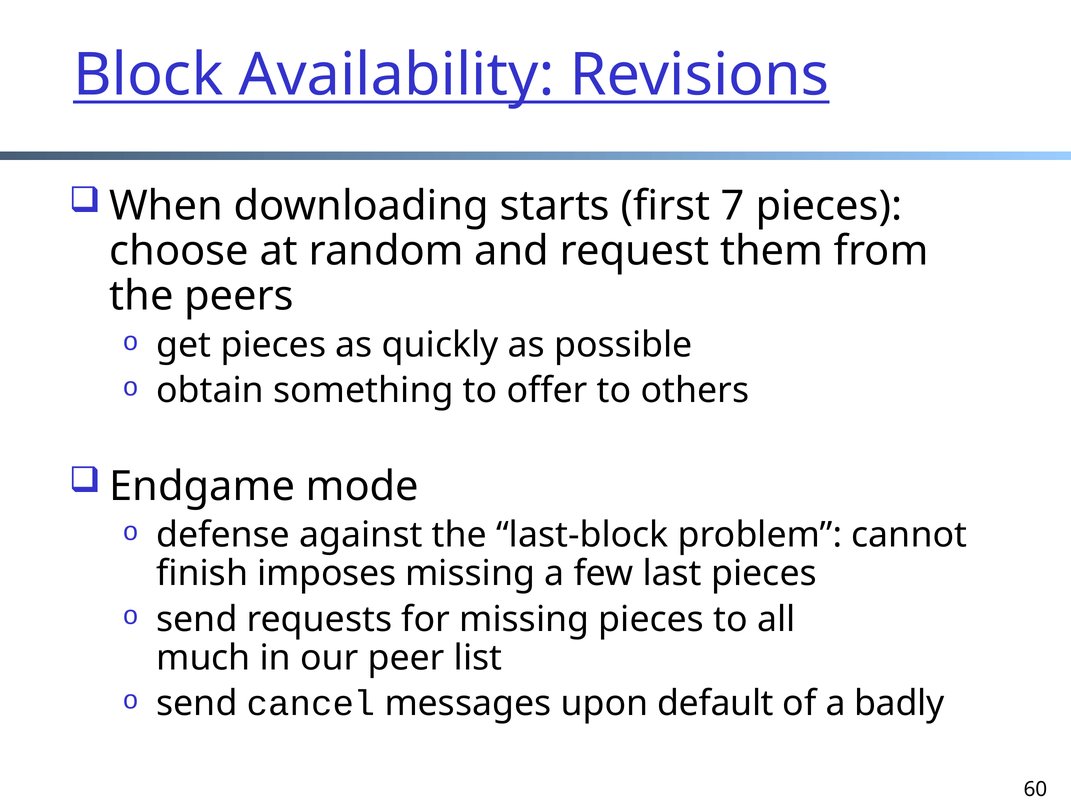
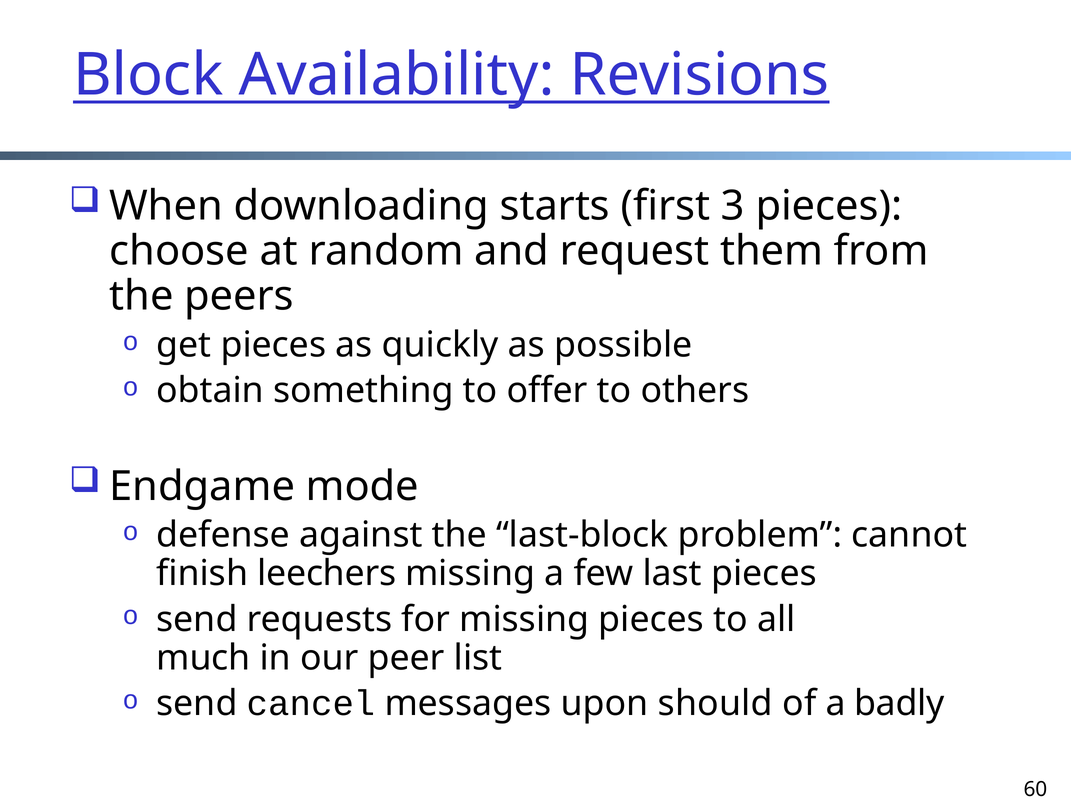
7: 7 -> 3 (733, 206)
imposes: imposes -> leechers (327, 574)
default: default -> should (715, 704)
